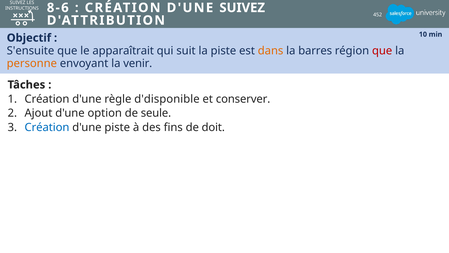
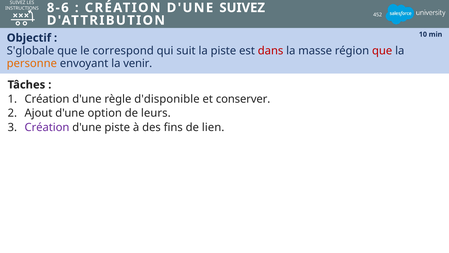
S'ensuite: S'ensuite -> S'globale (31, 51)
apparaîtrait: apparaîtrait -> correspond (123, 51)
dans colour: orange -> red (271, 51)
barres: barres -> masse (315, 51)
seule: seule -> leurs (156, 113)
Création colour: blue -> purple (47, 127)
doit: doit -> lien (213, 127)
